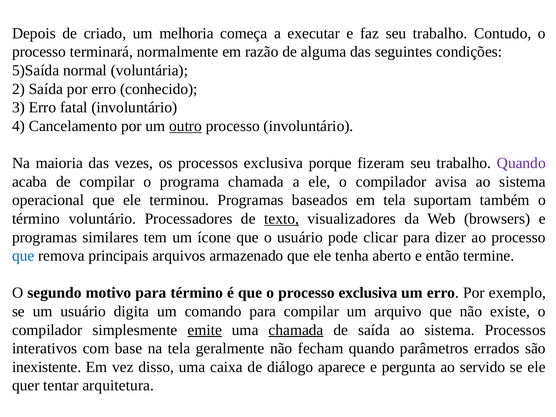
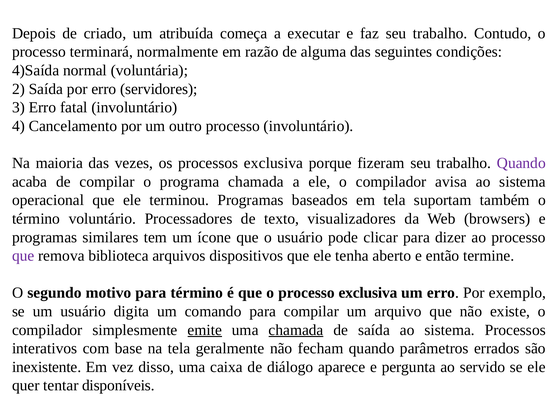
melhoria: melhoria -> atribuída (186, 33)
5)Saída: 5)Saída -> 4)Saída (36, 70)
conhecido: conhecido -> servidores (159, 89)
outro underline: present -> none (186, 126)
texto underline: present -> none (282, 219)
que colour: blue -> purple (23, 256)
principais: principais -> biblioteca (119, 256)
armazenado: armazenado -> dispositivos (246, 256)
arquitetura: arquitetura -> disponíveis (118, 386)
